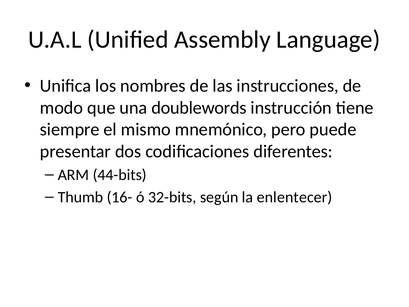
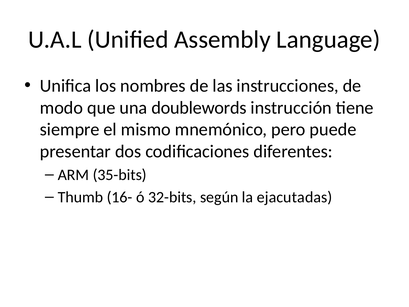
44-bits: 44-bits -> 35-bits (120, 175)
enlentecer: enlentecer -> ejacutadas (295, 197)
